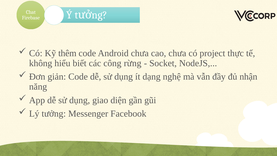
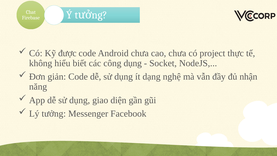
thêm: thêm -> được (67, 53)
công rừng: rừng -> dụng (133, 63)
